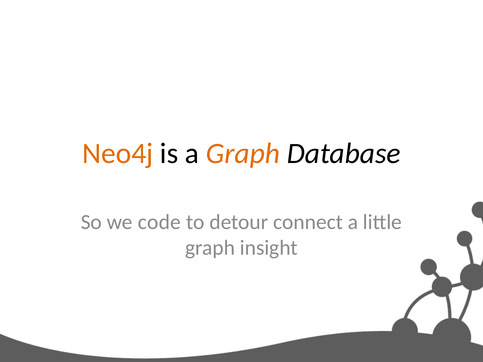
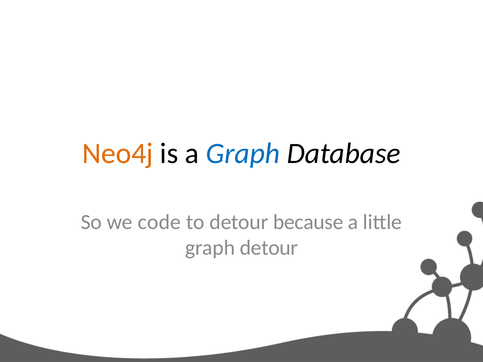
Graph colour: orange -> blue (243, 153)
connect: connect -> because (308, 222)
graph insight: insight -> detour (269, 248)
